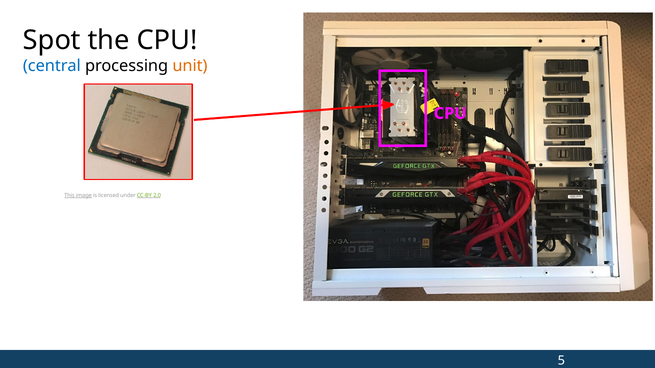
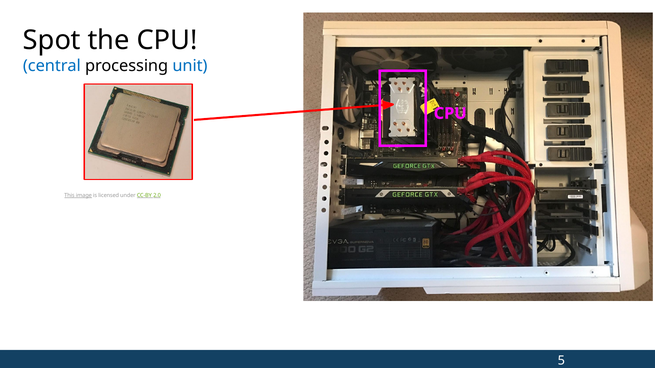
unit colour: orange -> blue (190, 66)
